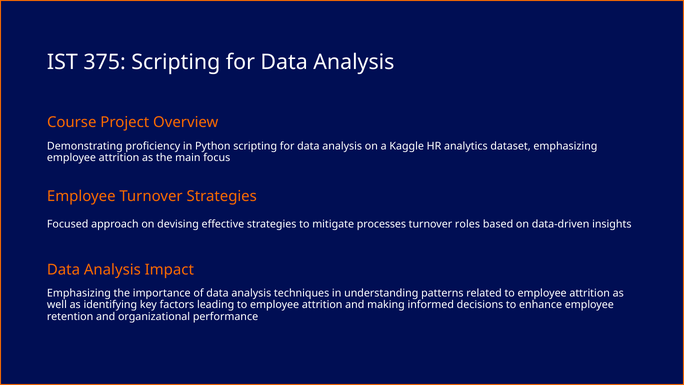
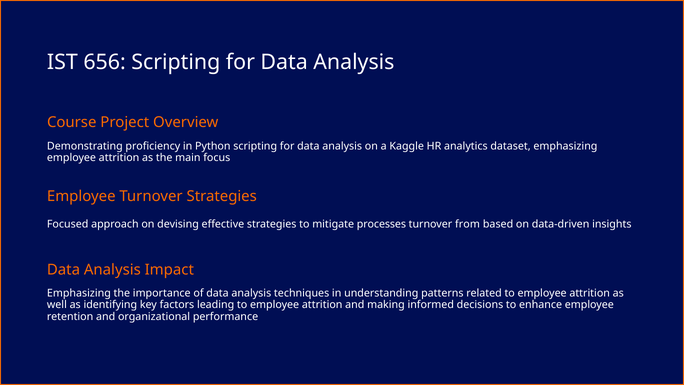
375: 375 -> 656 (105, 62)
roles: roles -> from (468, 224)
